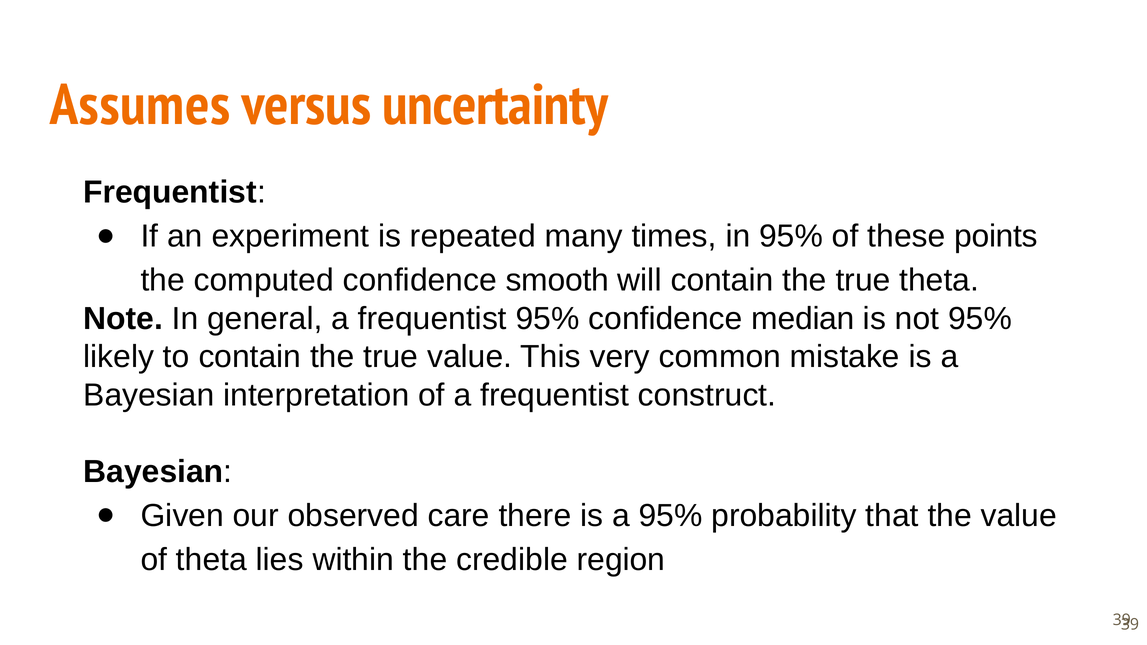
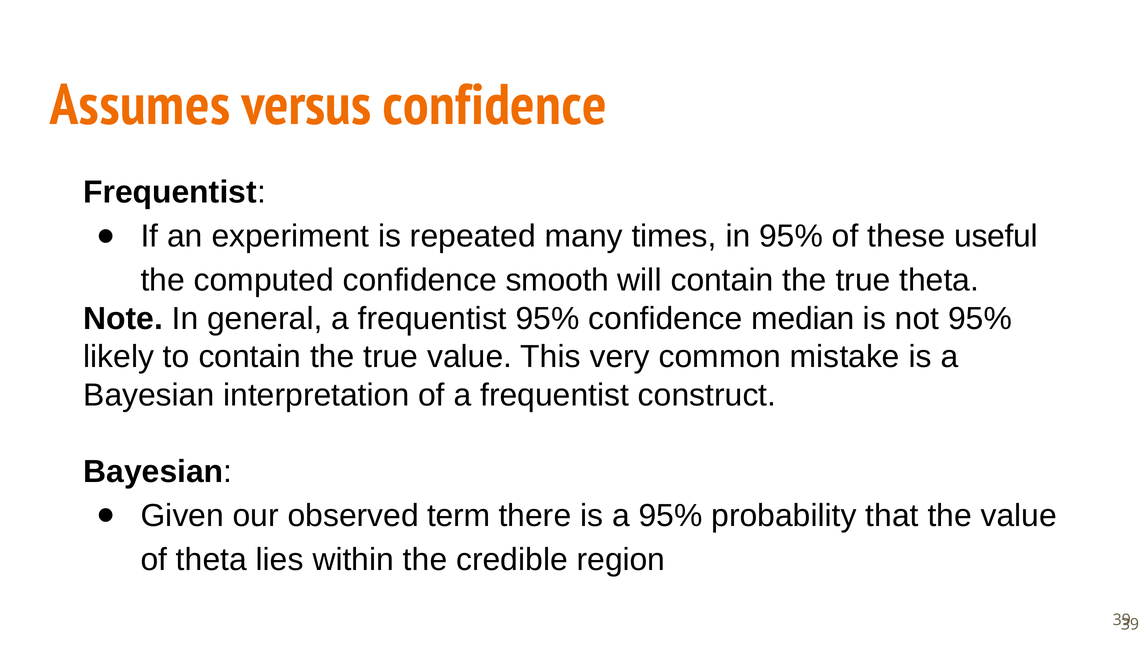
versus uncertainty: uncertainty -> confidence (495, 105)
points: points -> useful (996, 236)
care: care -> term (459, 516)
